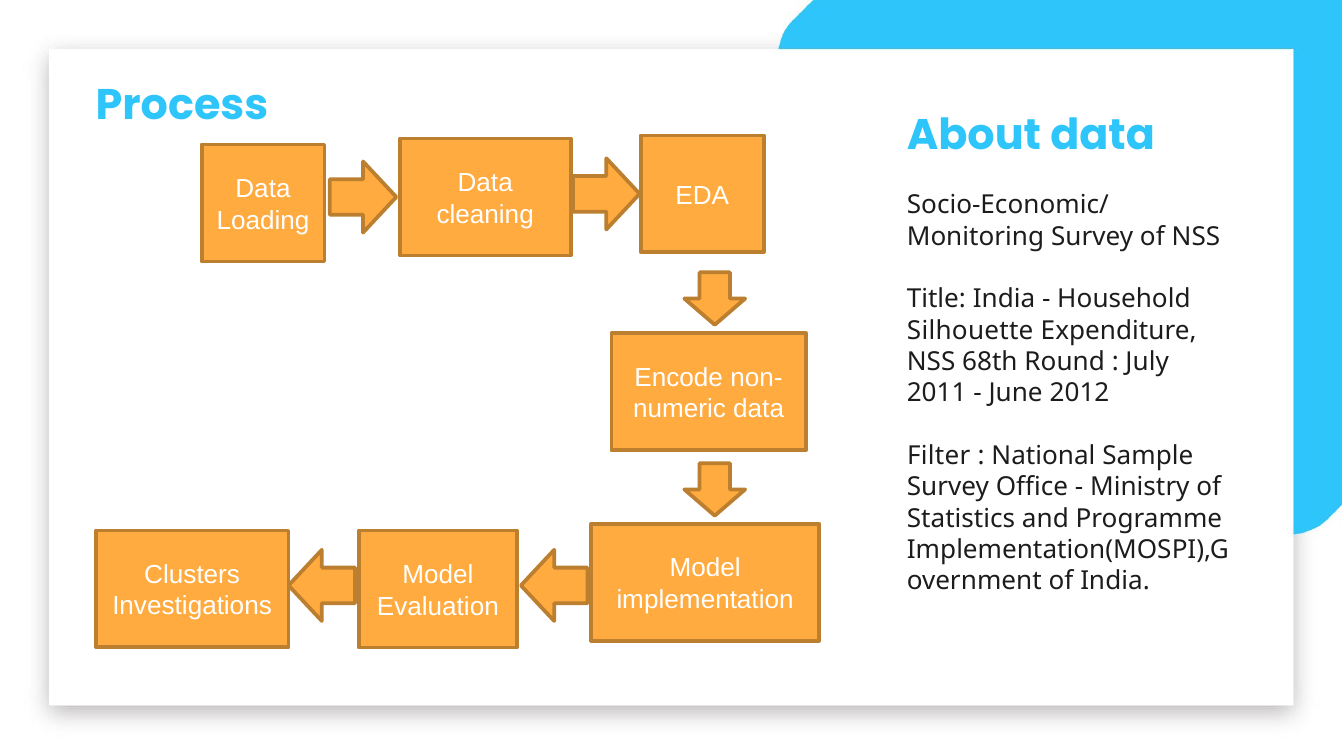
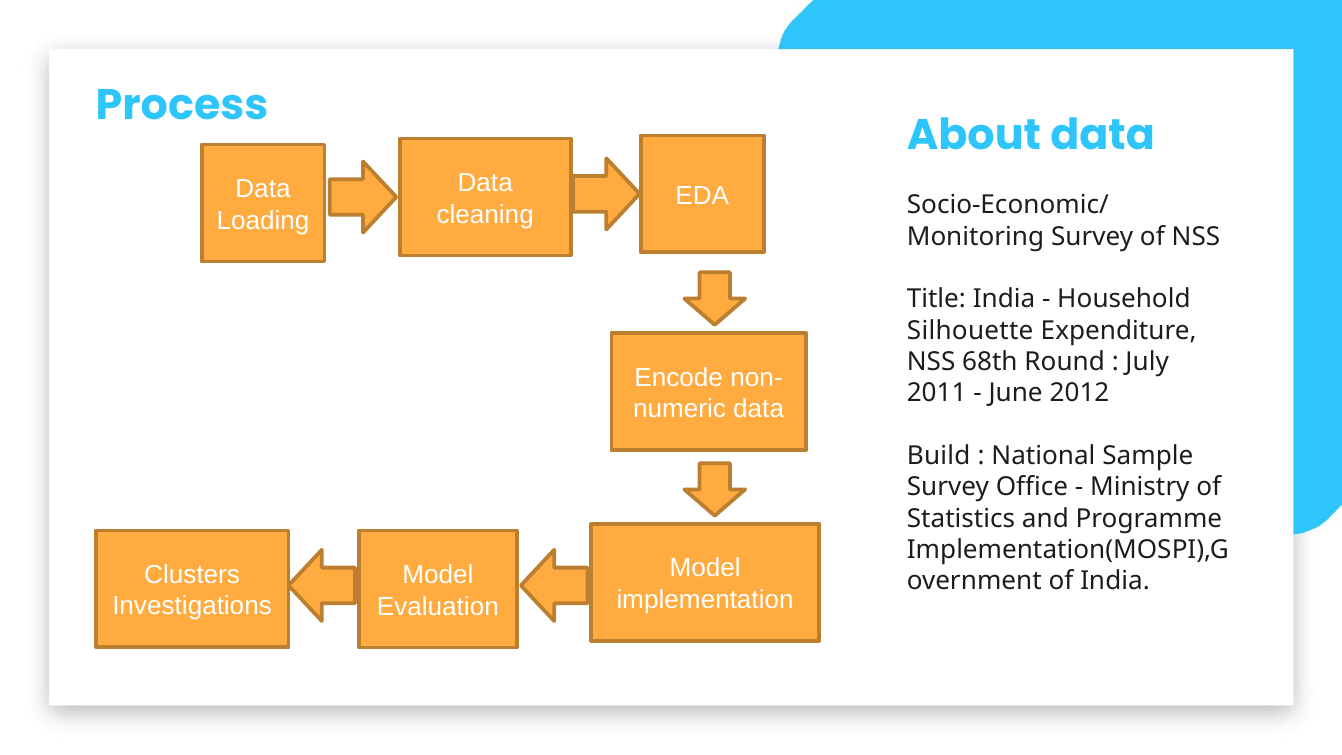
Filter: Filter -> Build (939, 456)
